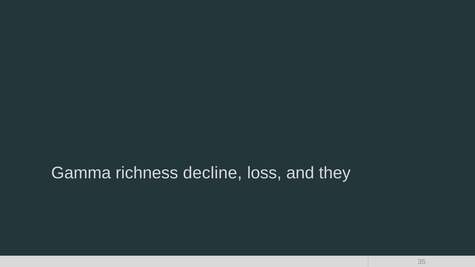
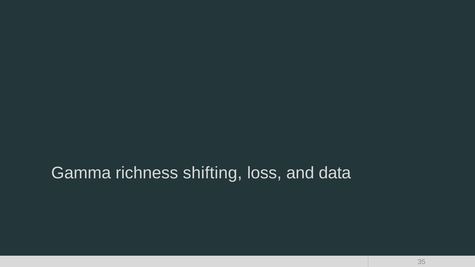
decline: decline -> shifting (212, 173)
they: they -> data (335, 173)
